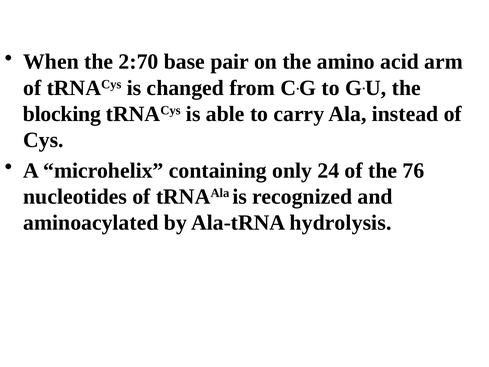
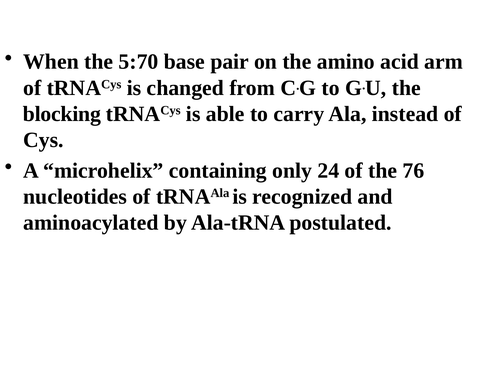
2:70: 2:70 -> 5:70 (138, 62)
hydrolysis: hydrolysis -> postulated (341, 223)
